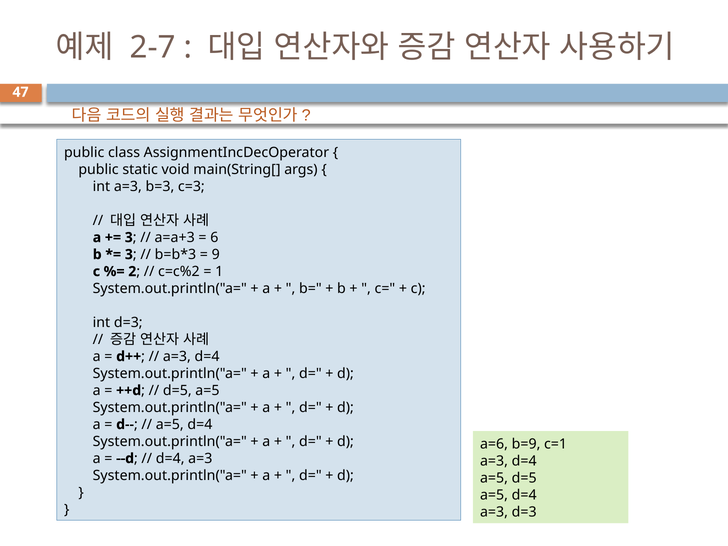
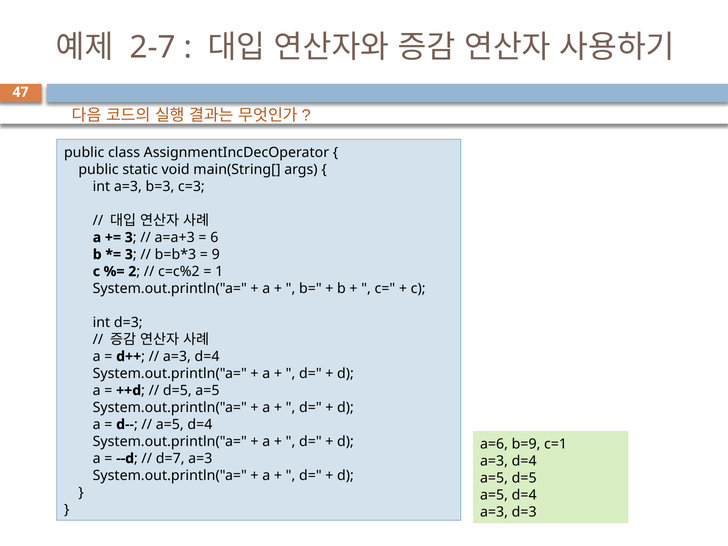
d=4: d=4 -> d=7 (170, 458)
